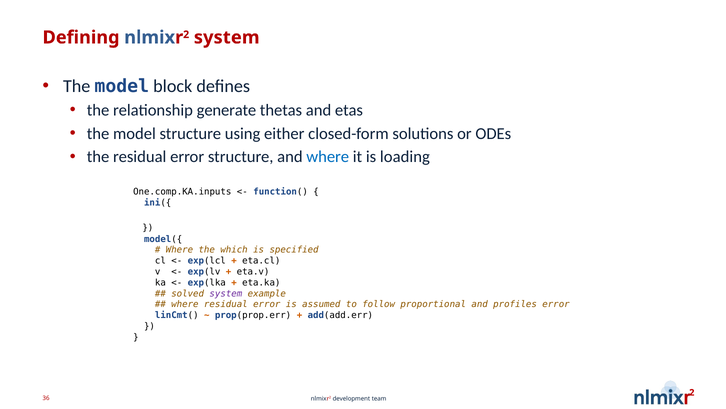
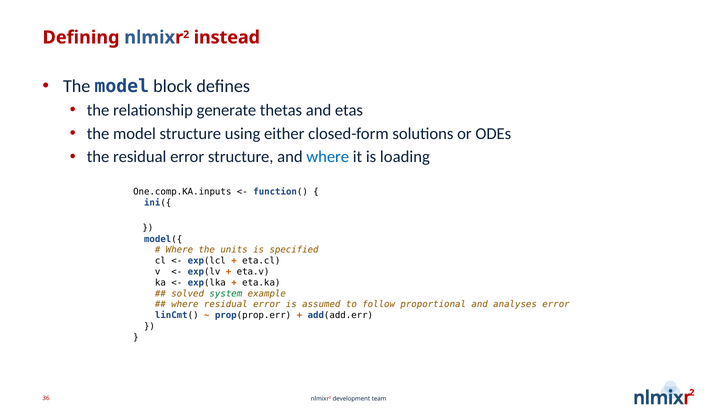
system: system -> instead (227, 37)
which: which -> units (234, 250)
system colour: purple -> green (226, 293)
profiles: profiles -> analyses (515, 304)
